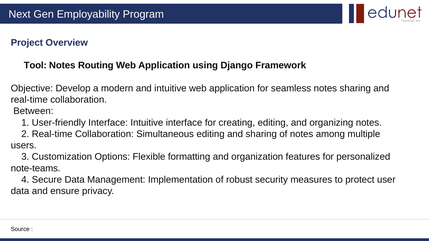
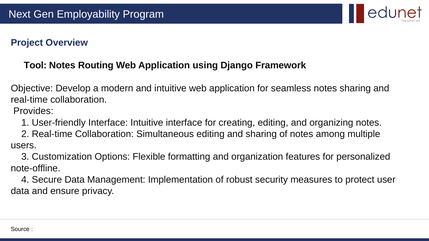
Between: Between -> Provides (33, 111)
note-teams: note-teams -> note-offline (36, 168)
